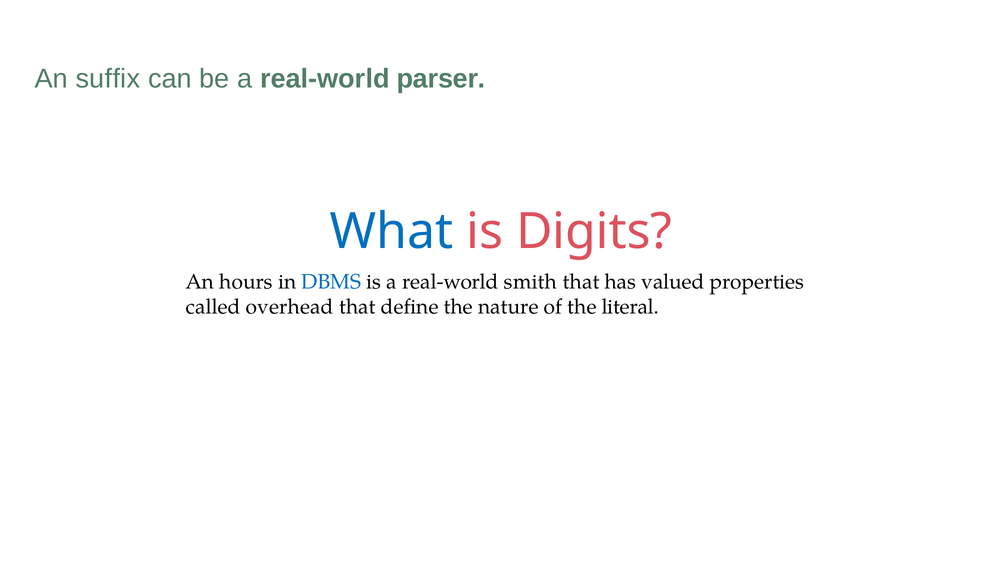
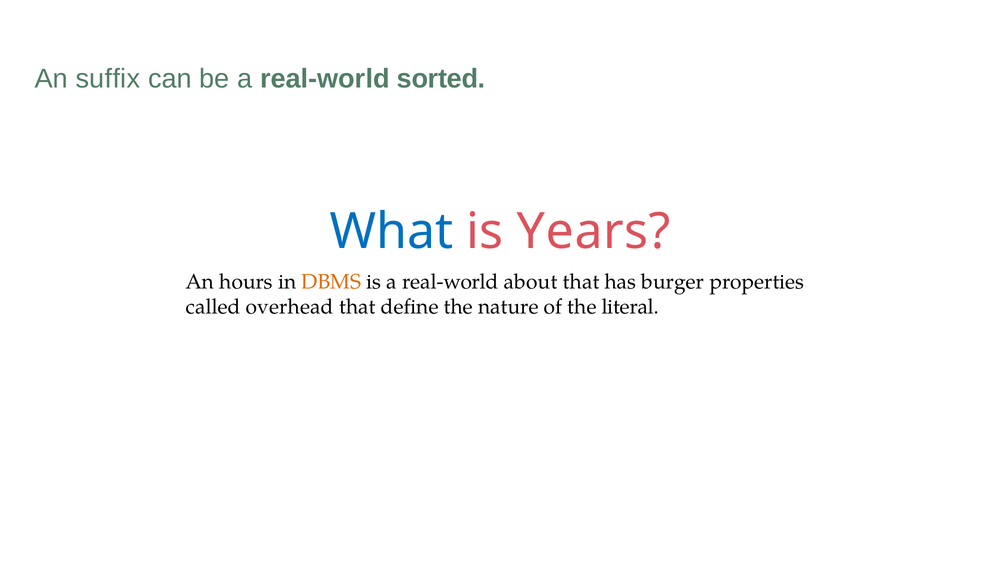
parser: parser -> sorted (441, 79)
Digits: Digits -> Years (594, 231)
DBMS colour: blue -> orange (331, 282)
smith: smith -> about (531, 282)
valued: valued -> burger (673, 282)
